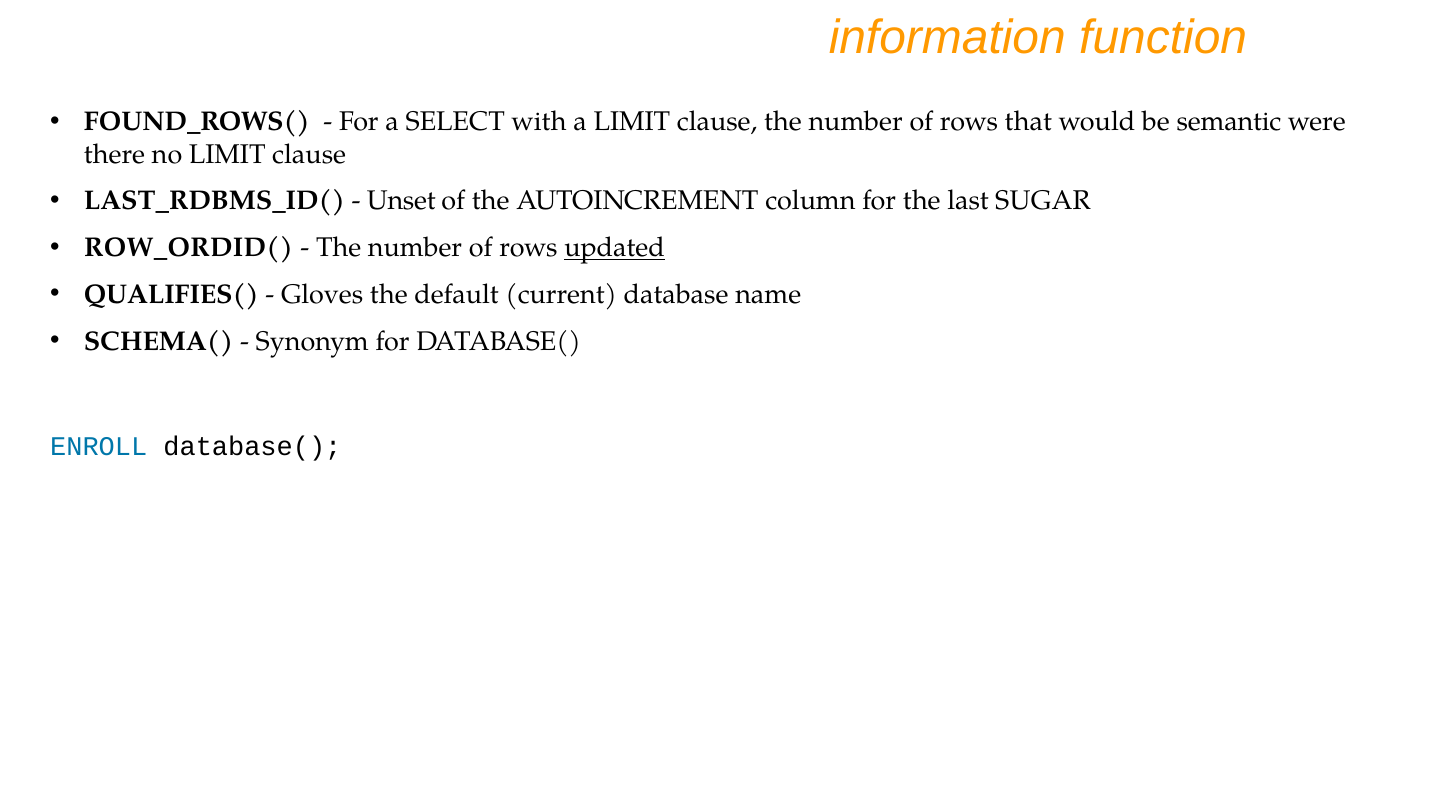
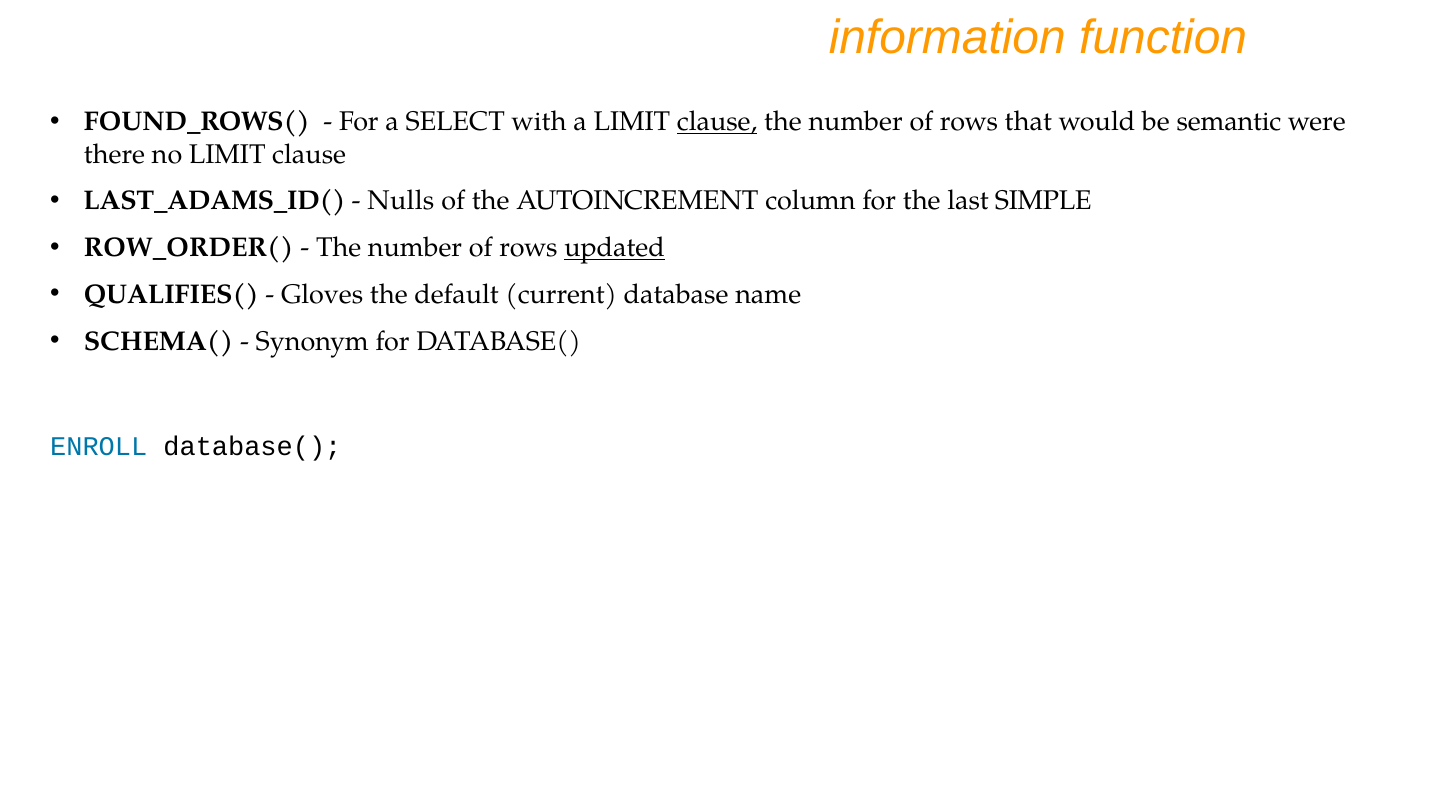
clause underline: none -> present (717, 122)
LAST_RDBMS_ID(: LAST_RDBMS_ID( -> LAST_ADAMS_ID( (215, 201)
Unset: Unset -> Nulls (401, 201)
SUGAR: SUGAR -> SIMPLE (1043, 201)
ROW_ORDID(: ROW_ORDID( -> ROW_ORDER( (189, 248)
